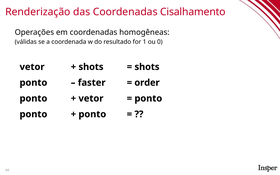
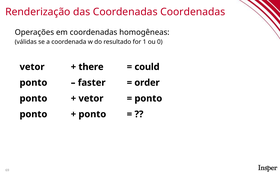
Coordenadas Cisalhamento: Cisalhamento -> Coordenadas (193, 12)
shots: shots -> there (91, 67)
shots: shots -> could (147, 67)
